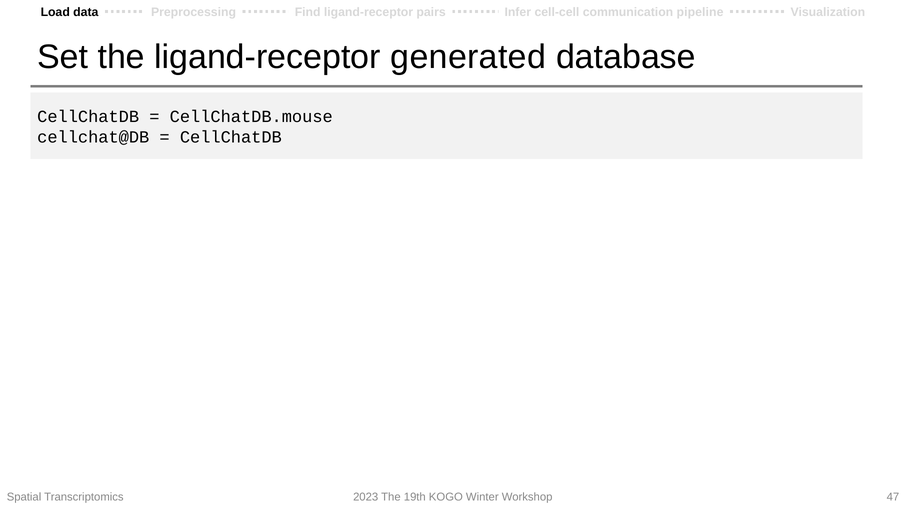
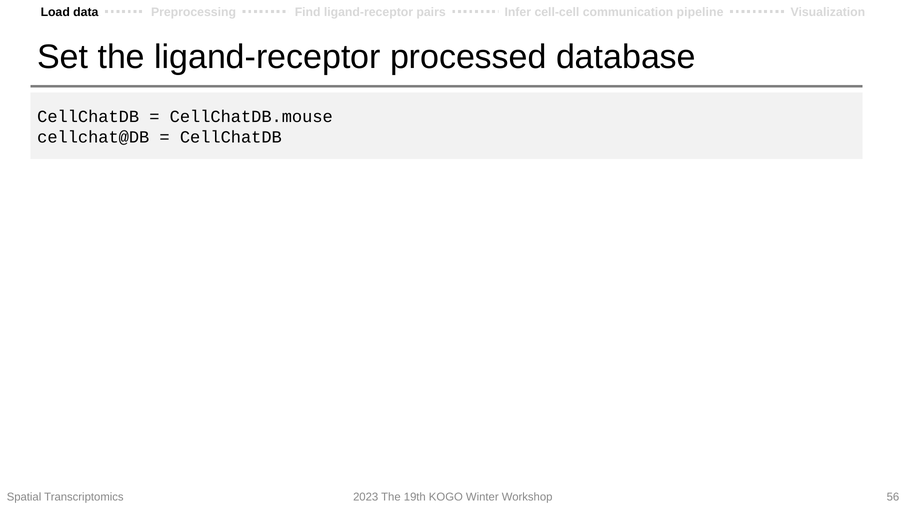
generated: generated -> processed (468, 57)
47: 47 -> 56 (893, 497)
